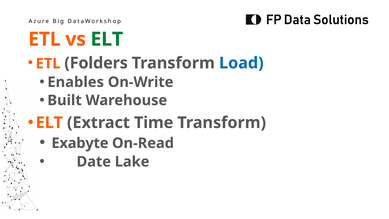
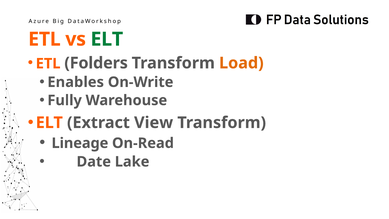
Load colour: blue -> orange (241, 63)
Built: Built -> Fully (65, 100)
Time: Time -> View (154, 123)
Exabyte: Exabyte -> Lineage (80, 143)
